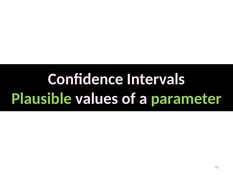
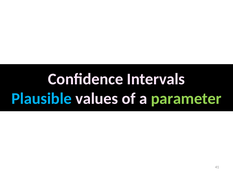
Plausible colour: light green -> light blue (42, 98)
